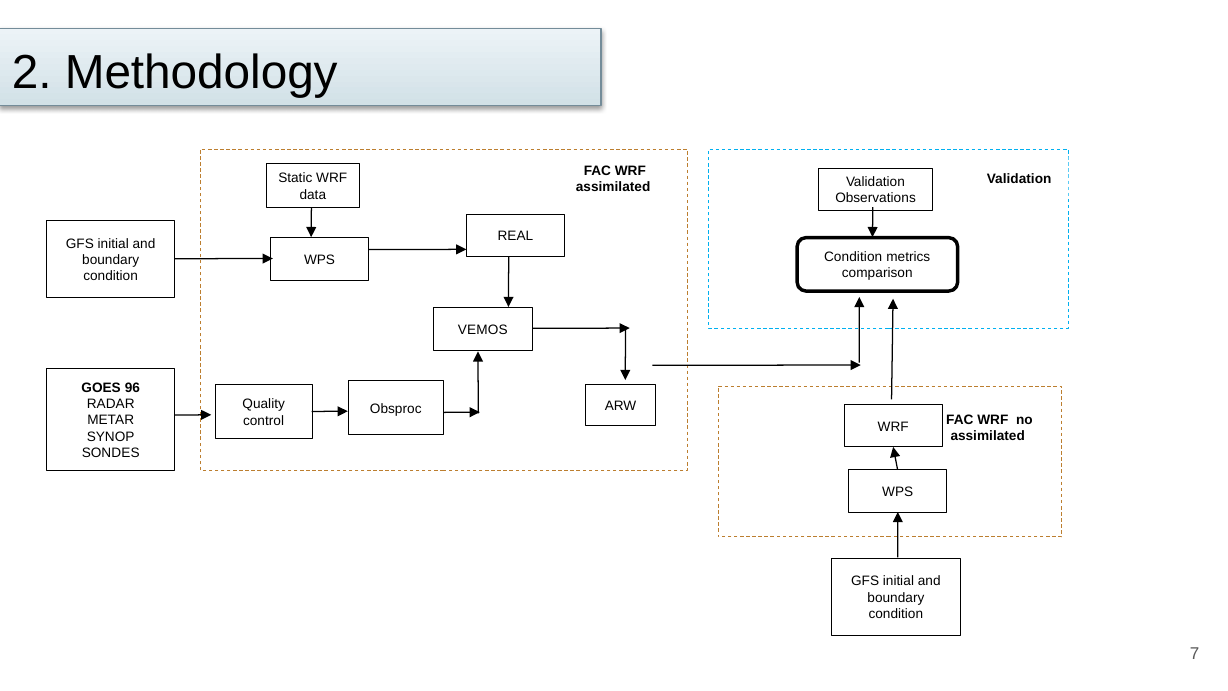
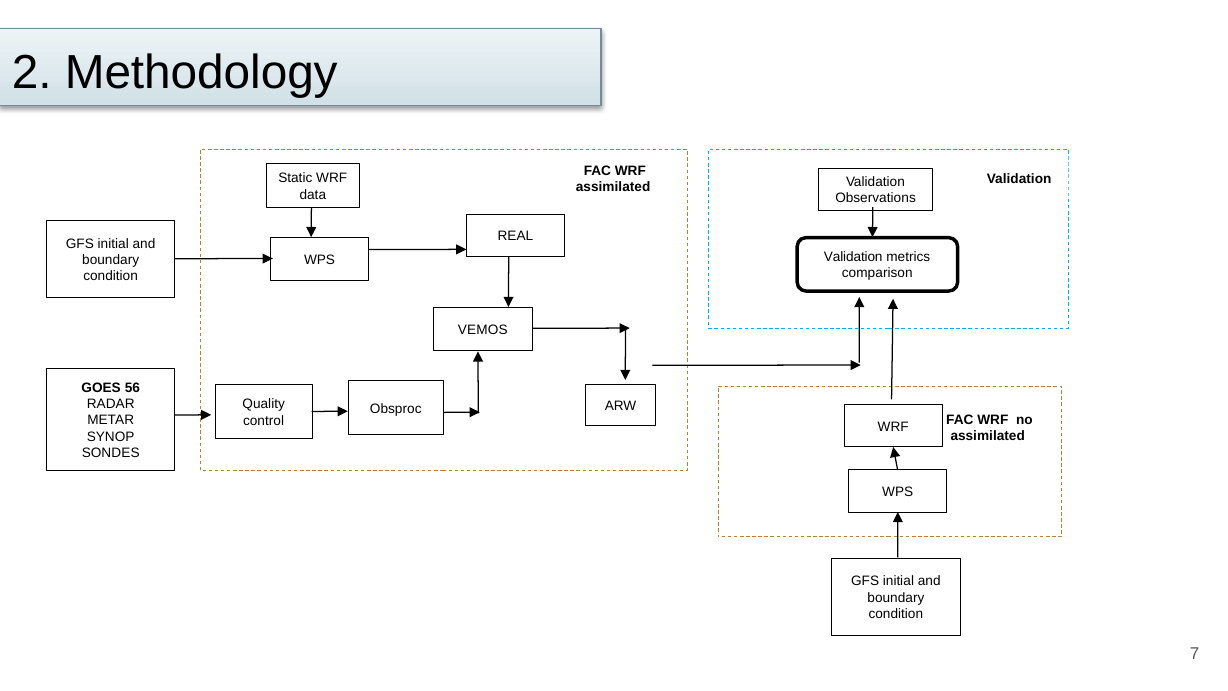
Condition: Condition -> Validation (853, 257)
96: 96 -> 56 (132, 387)
